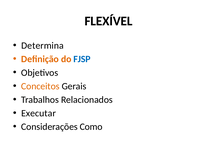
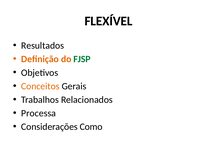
Determina: Determina -> Resultados (43, 46)
FJSP colour: blue -> green (82, 59)
Executar: Executar -> Processa (39, 113)
